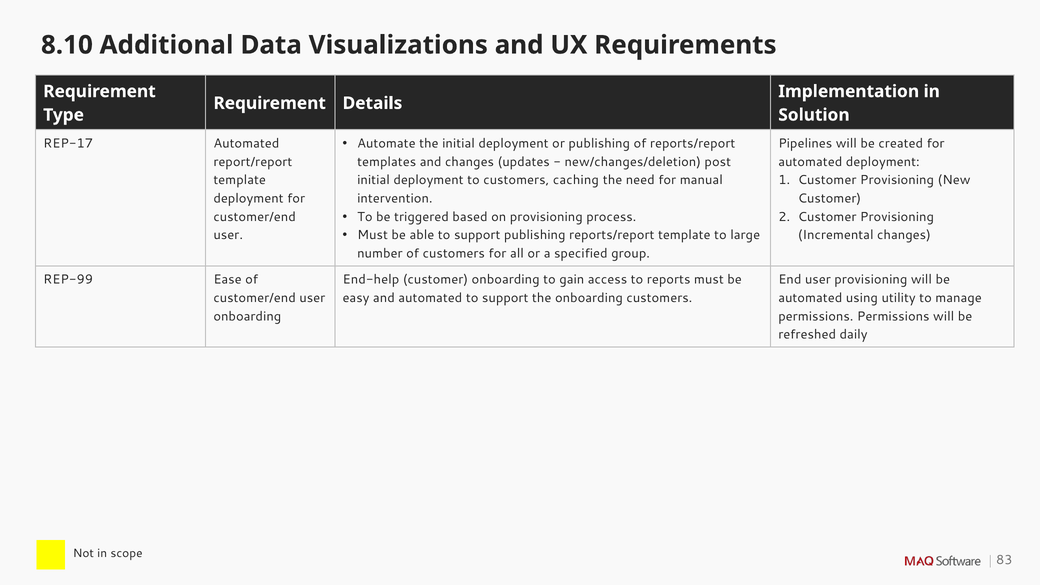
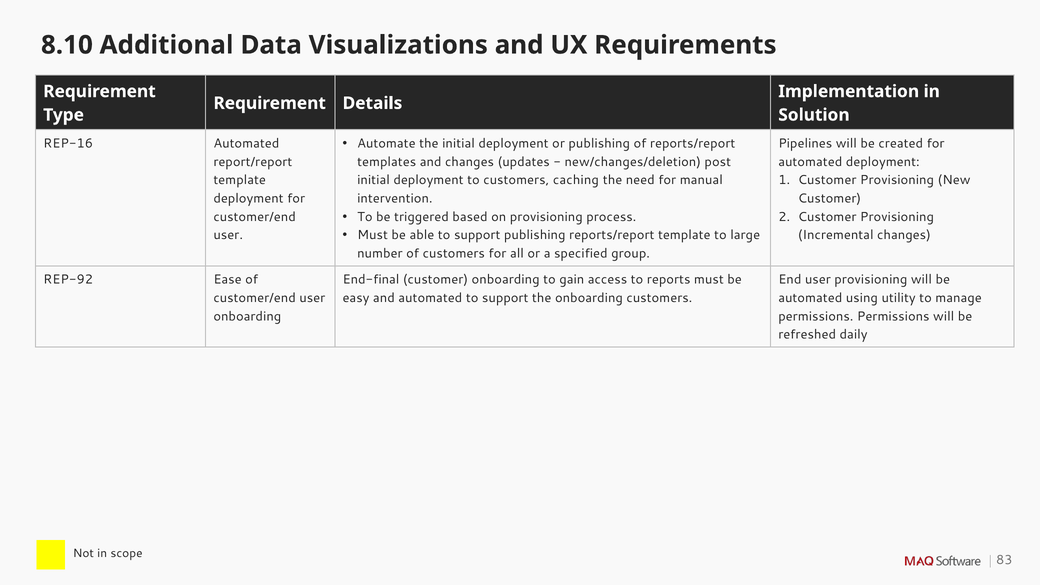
REP-17: REP-17 -> REP-16 (68, 143)
REP-99: REP-99 -> REP-92 (68, 280)
End-help: End-help -> End-final (371, 280)
